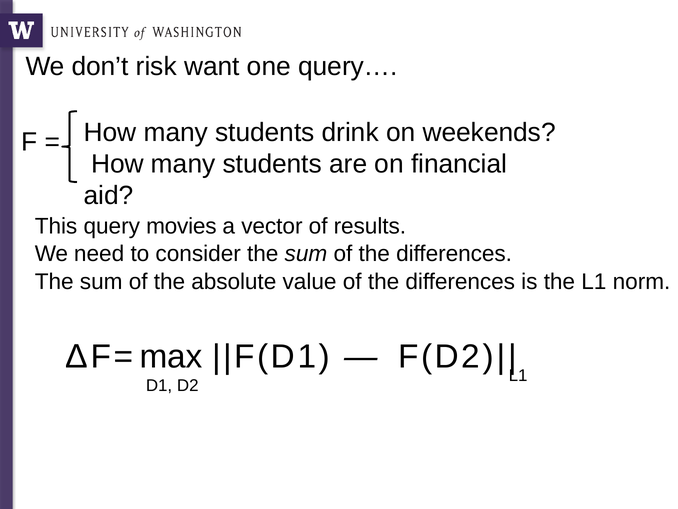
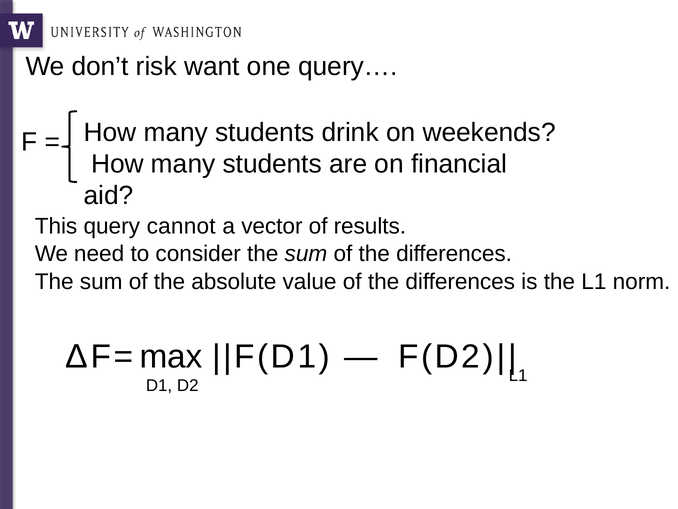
movies: movies -> cannot (181, 226)
